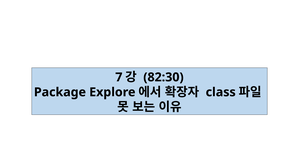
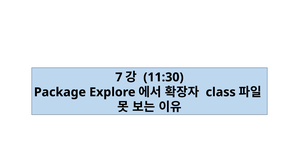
82:30: 82:30 -> 11:30 (163, 77)
